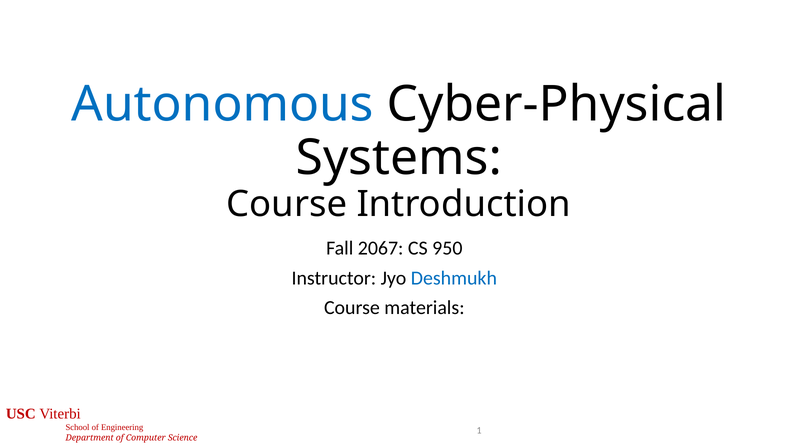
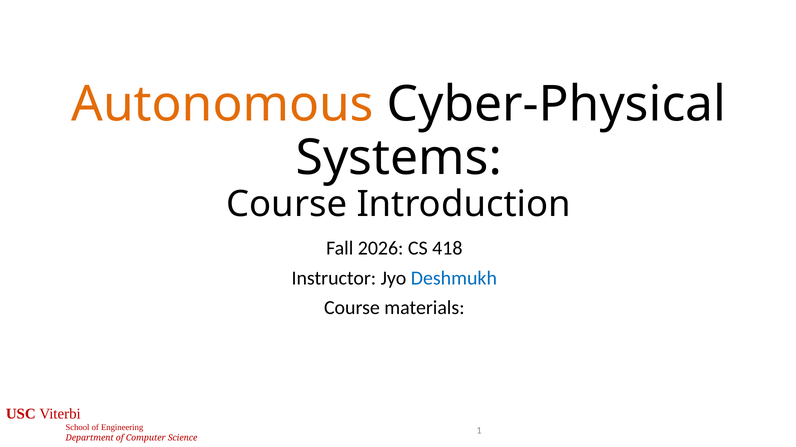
Autonomous colour: blue -> orange (223, 104)
2067: 2067 -> 2026 (381, 249)
950: 950 -> 418 (447, 249)
